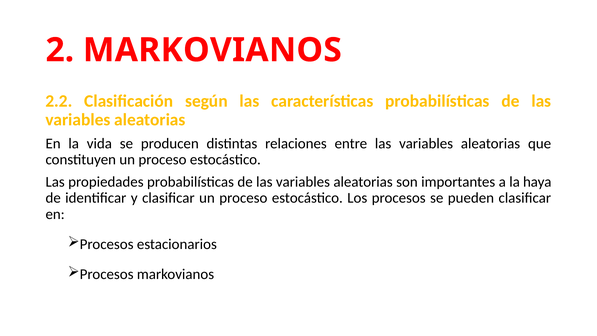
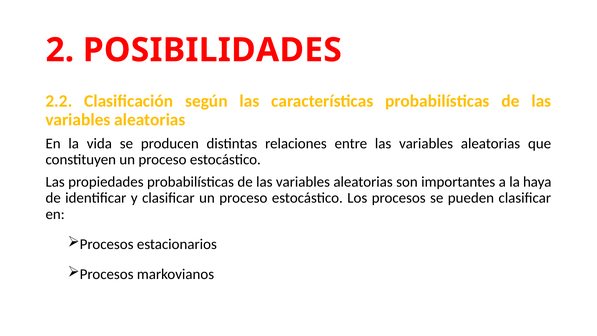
2 MARKOVIANOS: MARKOVIANOS -> POSIBILIDADES (212, 50)
